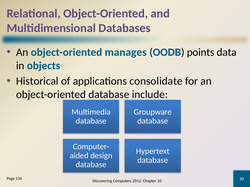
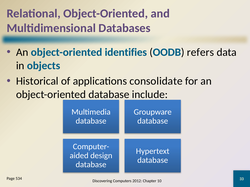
manages: manages -> identifies (126, 52)
points: points -> refers (200, 52)
